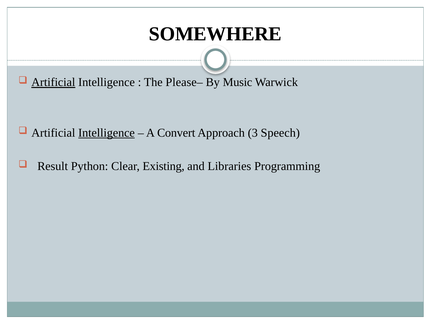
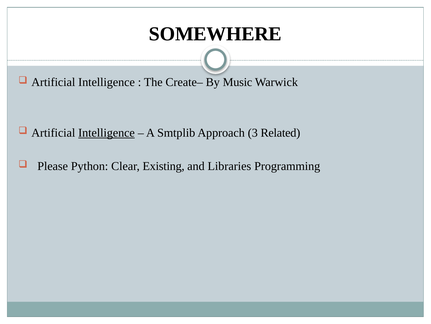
Artificial underline: present -> none (53, 82)
Please–: Please– -> Create– (184, 82)
Convert: Convert -> Smtplib (176, 132)
Speech: Speech -> Related (280, 132)
Result: Result -> Please (53, 166)
